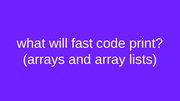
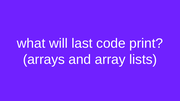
fast: fast -> last (82, 43)
